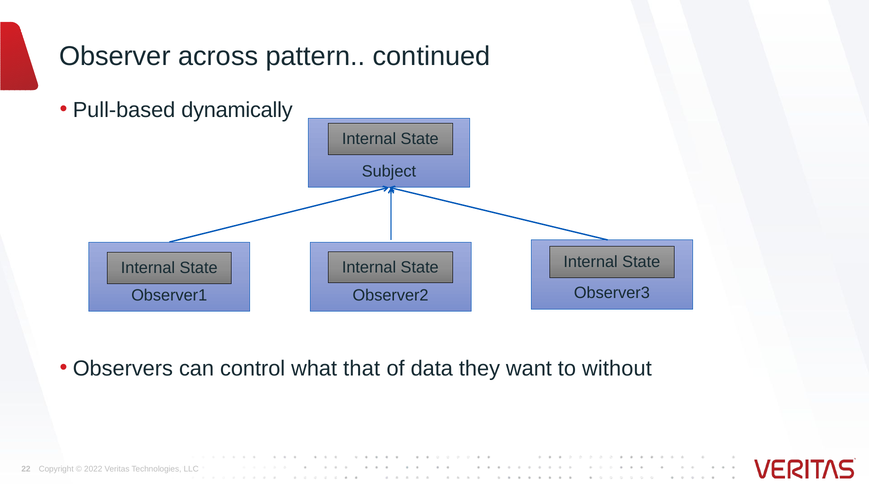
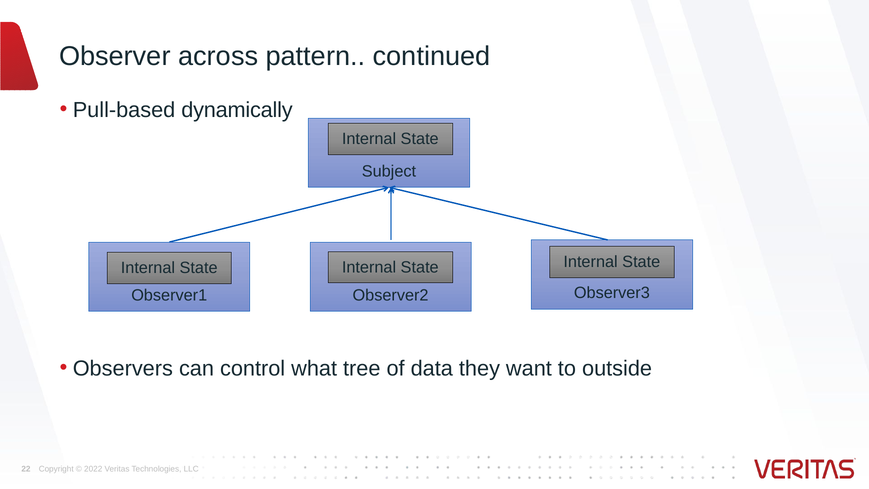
that: that -> tree (362, 368)
without: without -> outside (617, 368)
